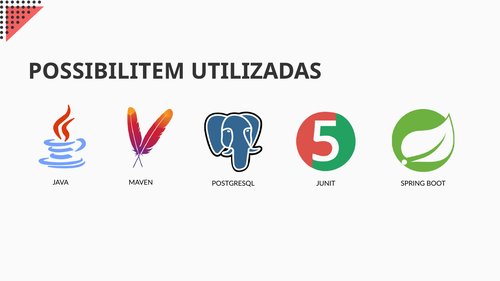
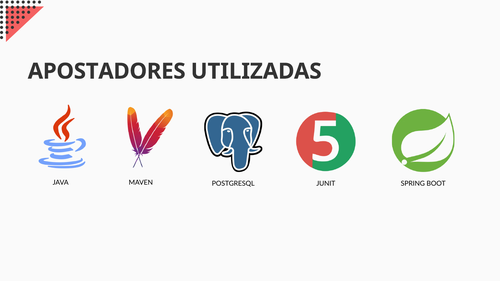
POSSIBILITEM: POSSIBILITEM -> APOSTADORES (107, 71)
